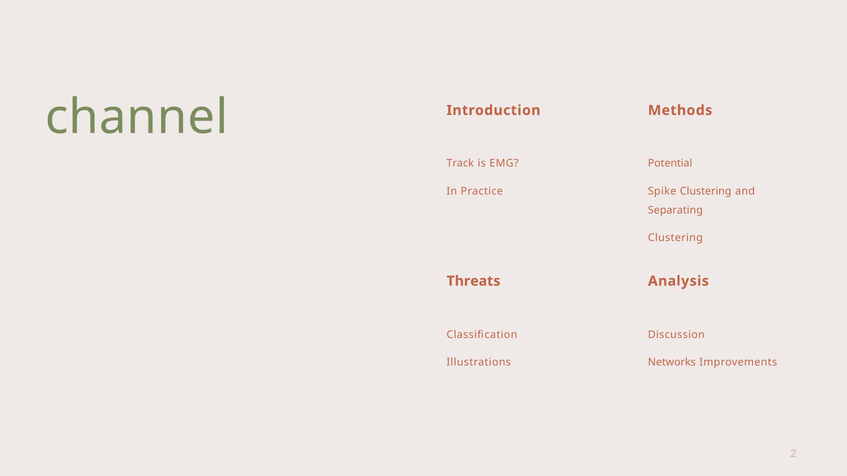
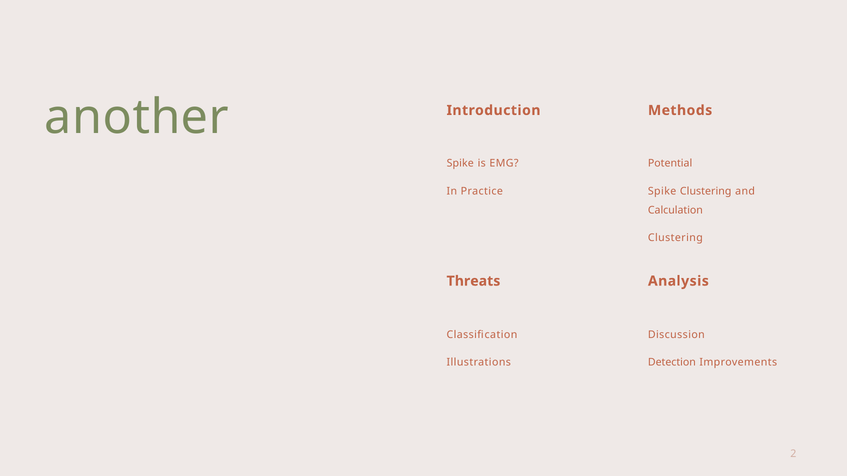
channel: channel -> another (137, 117)
Track: Track -> Spike (460, 163)
Separating: Separating -> Calculation (675, 210)
Networks: Networks -> Detection (672, 363)
